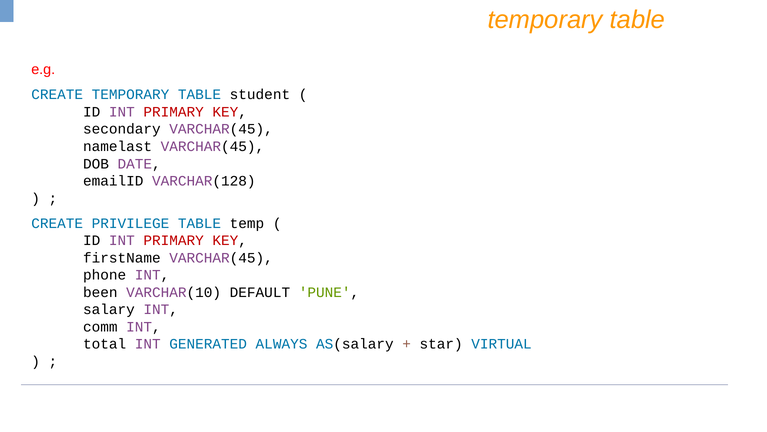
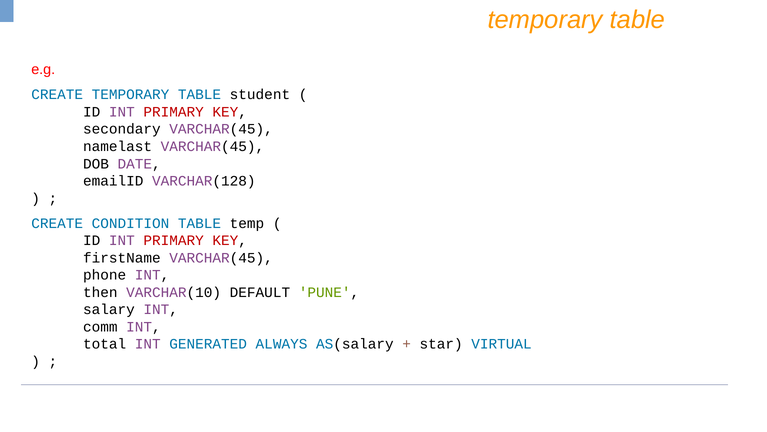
PRIVILEGE: PRIVILEGE -> CONDITION (131, 223)
been: been -> then (100, 292)
